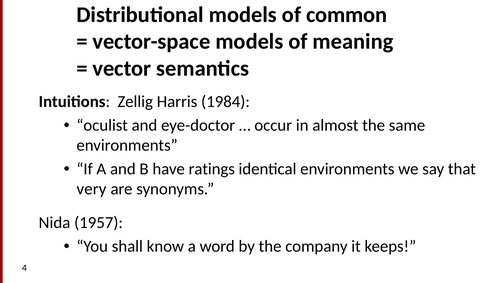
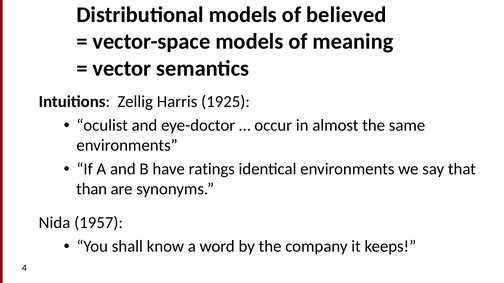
common: common -> believed (346, 15)
1984: 1984 -> 1925 (226, 102)
very: very -> than (92, 189)
